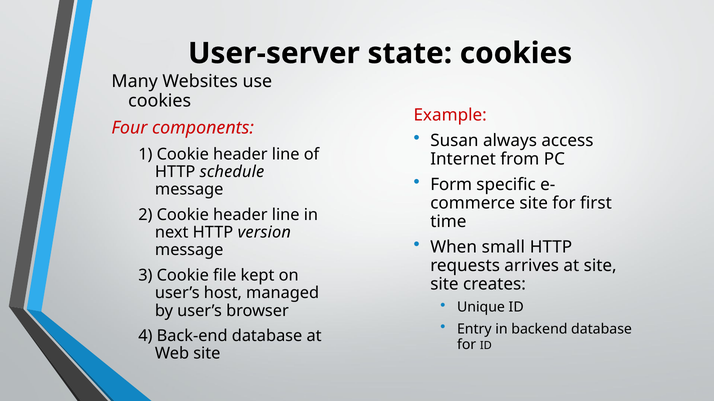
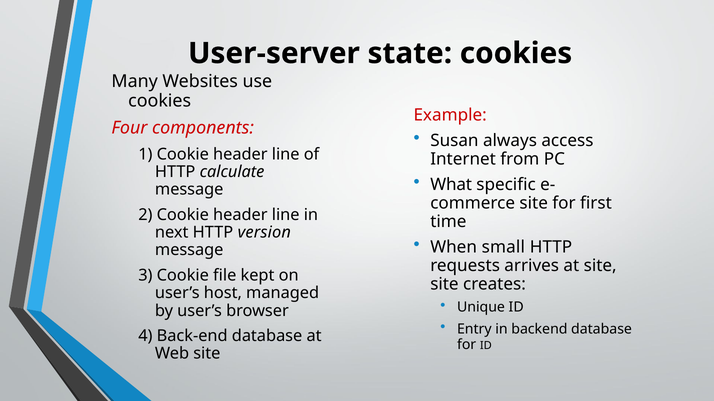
schedule: schedule -> calculate (232, 172)
Form: Form -> What (451, 185)
